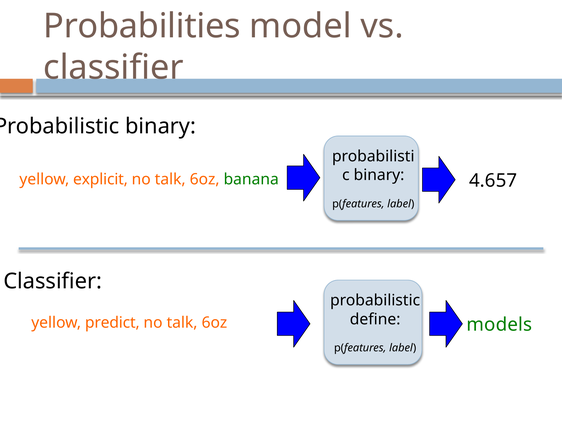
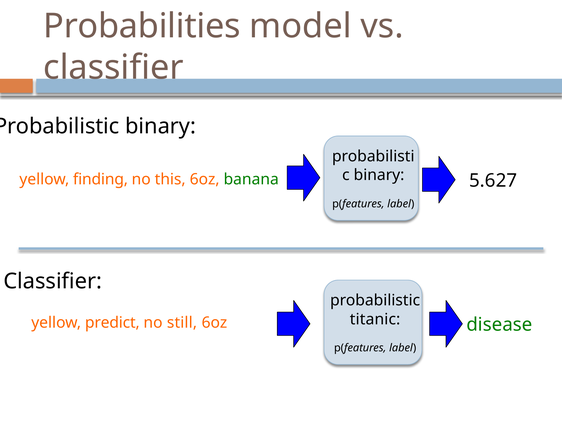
explicit: explicit -> finding (100, 179)
talk: talk -> this (170, 179)
4.657: 4.657 -> 5.627 (493, 180)
define: define -> titanic (375, 319)
talk: talk -> still (182, 322)
models: models -> disease (499, 324)
